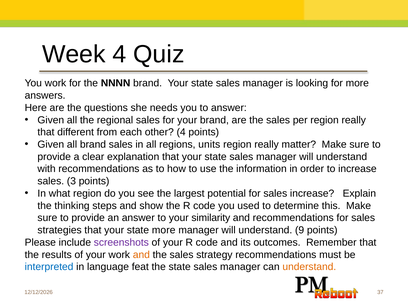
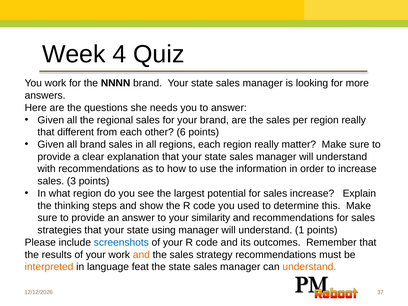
other 4: 4 -> 6 (181, 132)
regions units: units -> each (209, 144)
state more: more -> using (164, 230)
9: 9 -> 1 (300, 230)
screenshots colour: purple -> blue (121, 242)
interpreted colour: blue -> orange (49, 267)
